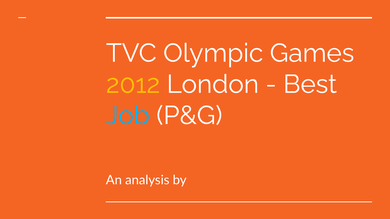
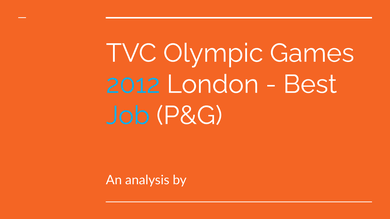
2012 colour: yellow -> light blue (133, 84)
